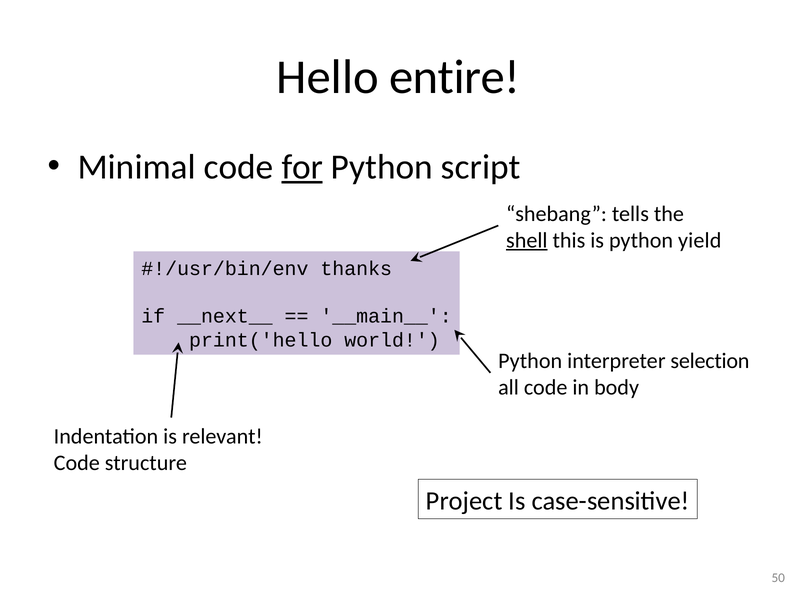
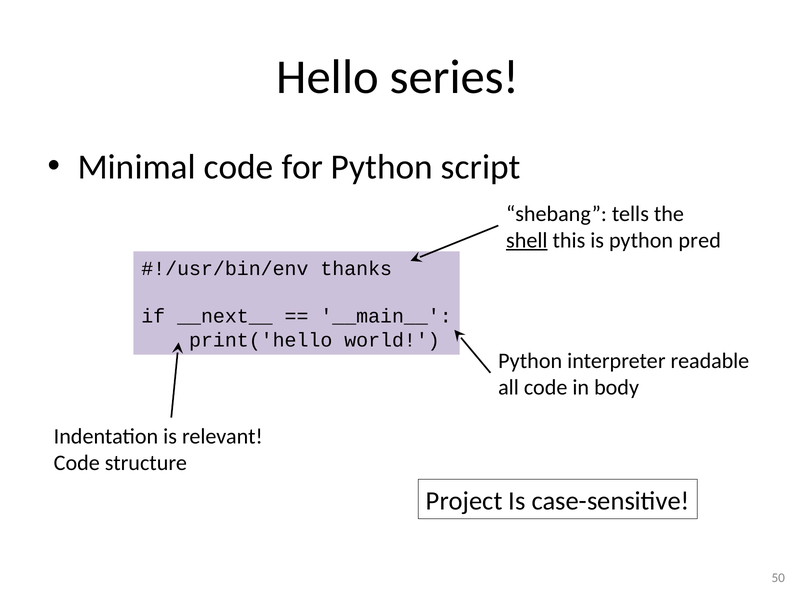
entire: entire -> series (455, 77)
for underline: present -> none (302, 167)
yield: yield -> pred (700, 240)
selection: selection -> readable (710, 361)
